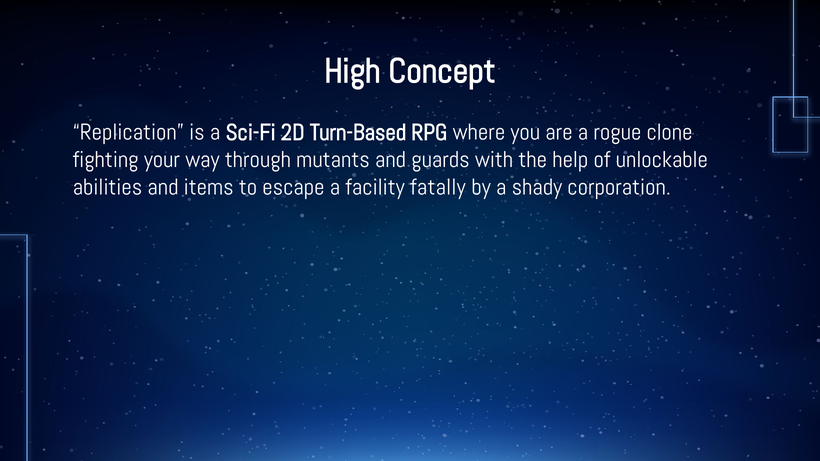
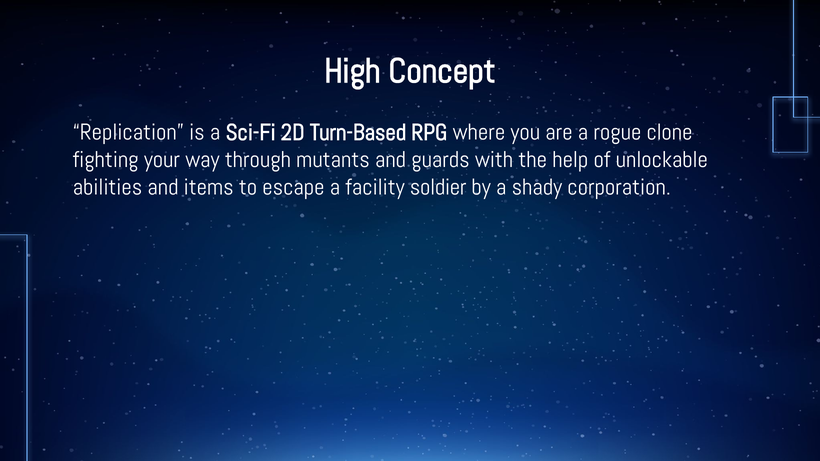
fatally: fatally -> soldier (438, 187)
